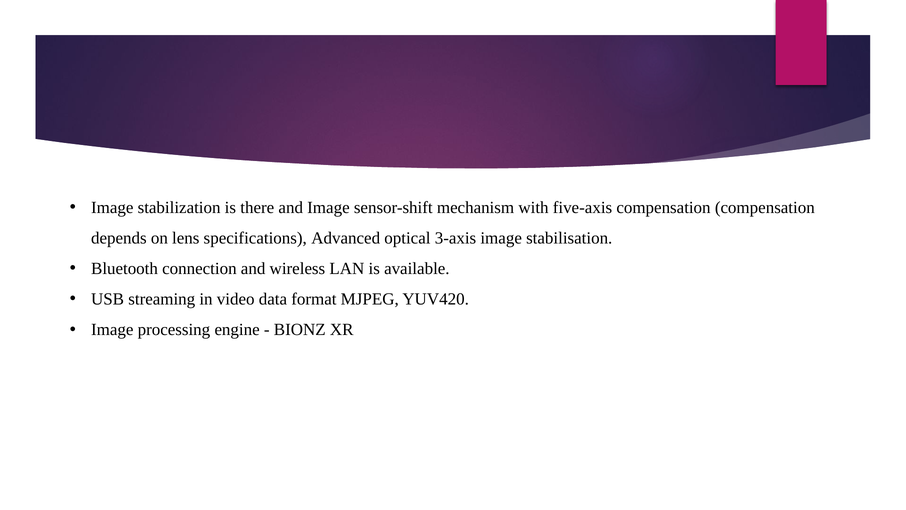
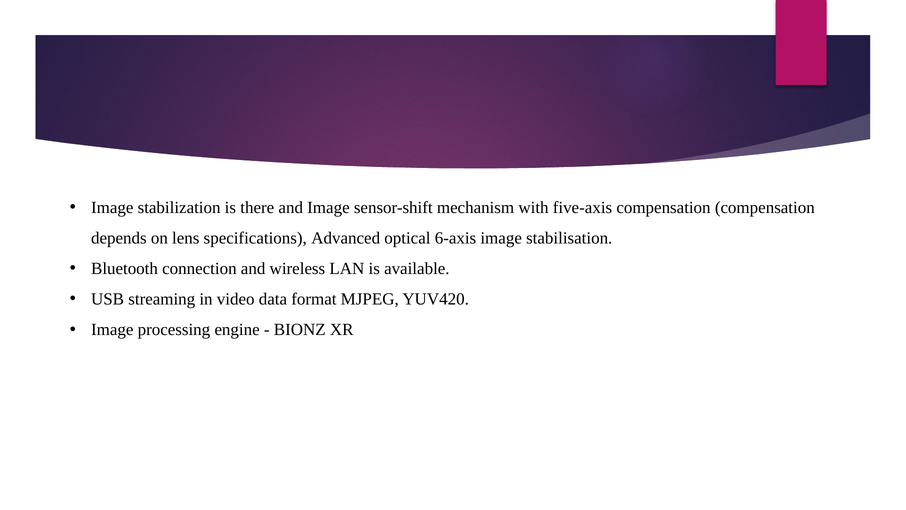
3-axis: 3-axis -> 6-axis (456, 238)
